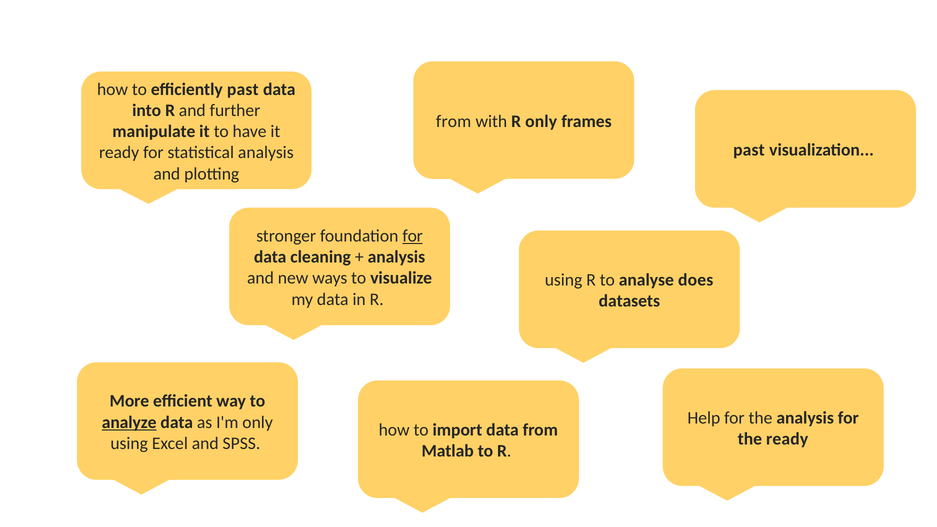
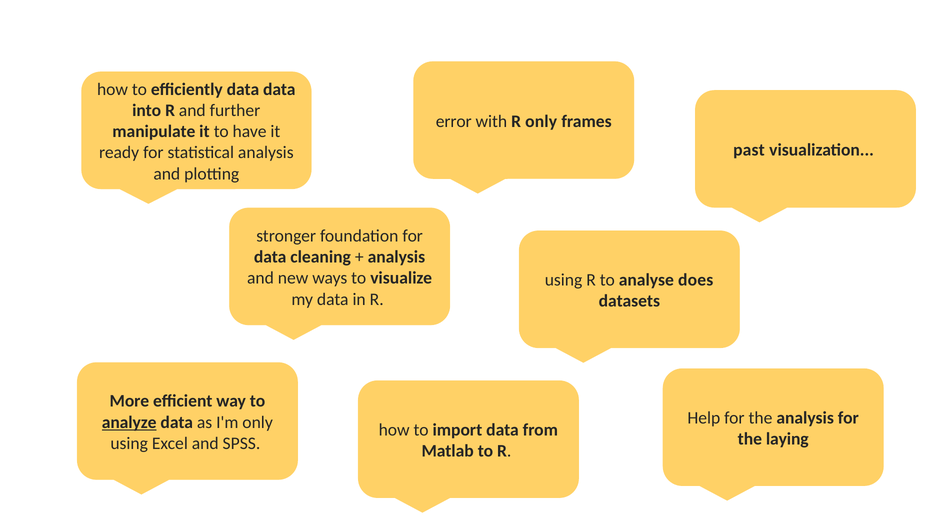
efficiently past: past -> data (243, 89)
from: from -> error (454, 121)
for underline: present -> none (413, 236)
the ready: ready -> laying (787, 439)
